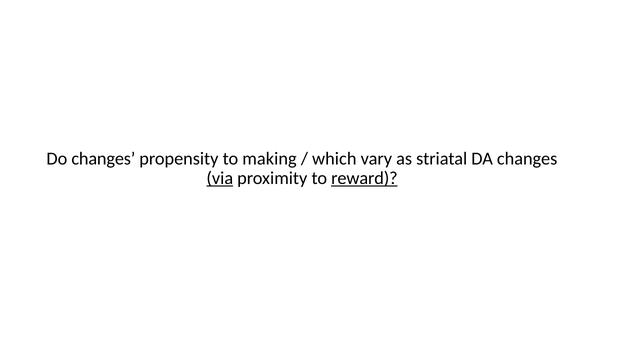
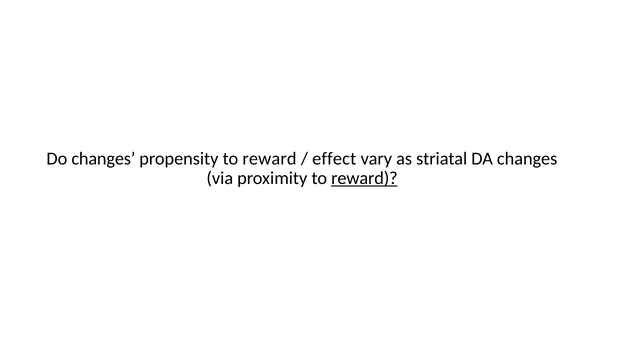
propensity to making: making -> reward (269, 159)
which: which -> effect (334, 159)
via underline: present -> none (220, 179)
